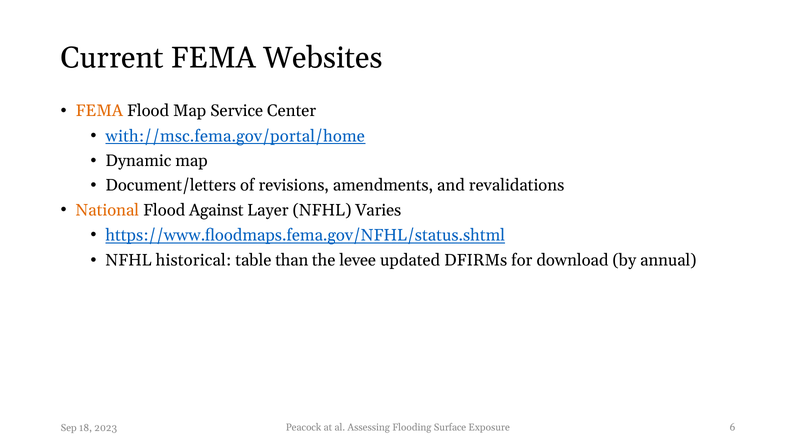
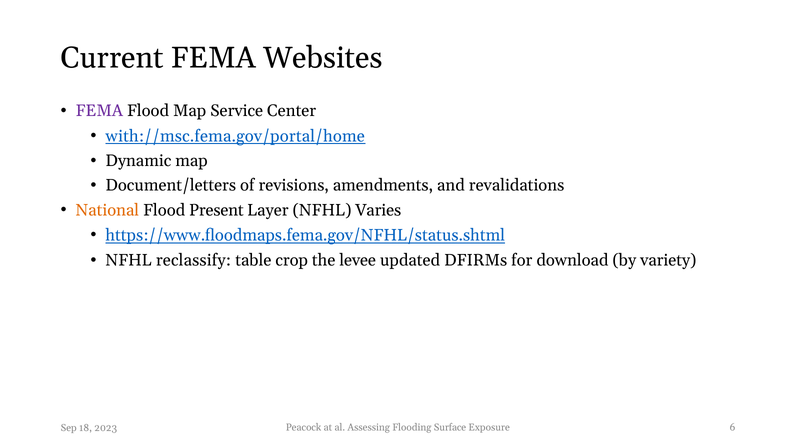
FEMA colour: orange -> purple (99, 111)
Against: Against -> Present (216, 210)
historical: historical -> reclassify (193, 260)
than: than -> crop (292, 260)
annual: annual -> variety (668, 260)
